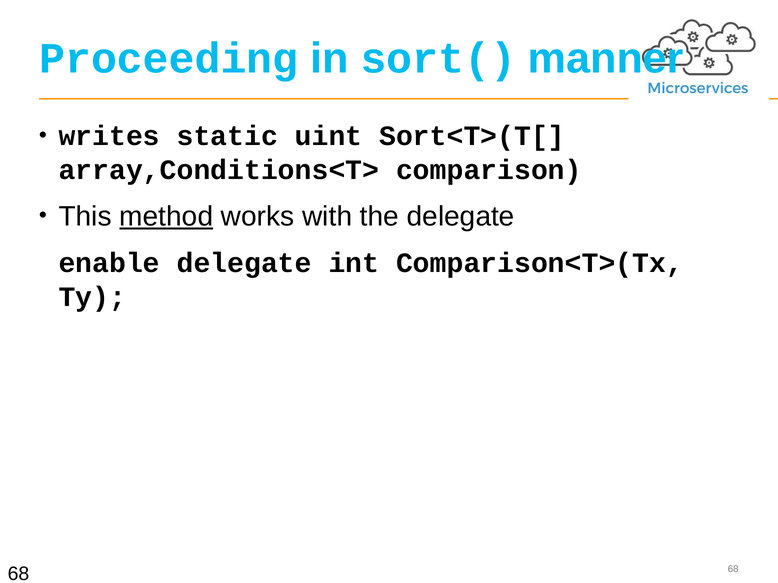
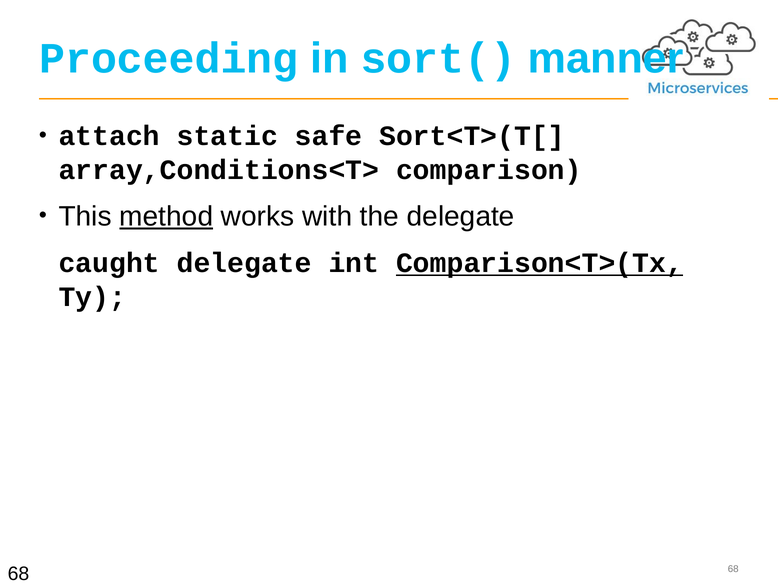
writes: writes -> attach (109, 136)
uint: uint -> safe (329, 136)
enable: enable -> caught (109, 263)
Comparison<T>(Tx underline: none -> present (539, 263)
